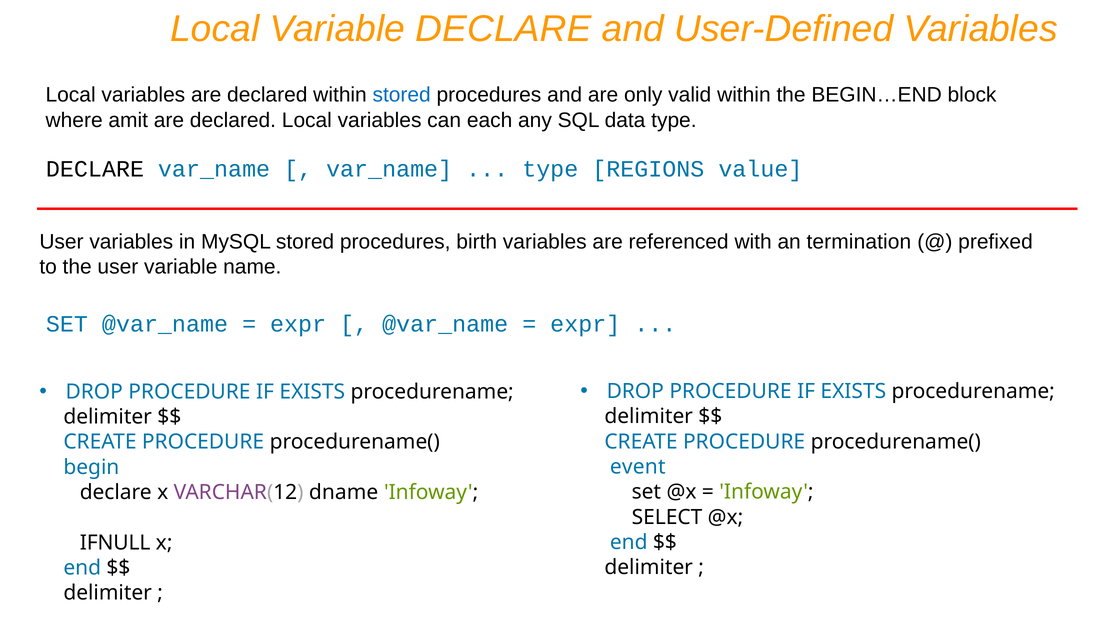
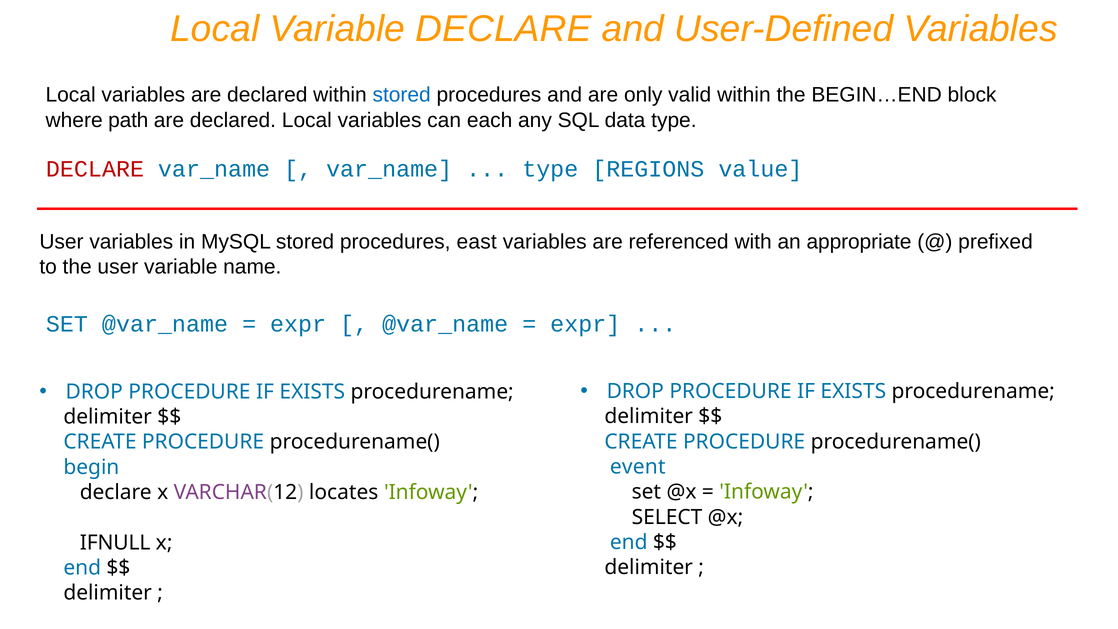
amit: amit -> path (128, 120)
DECLARE colour: black -> red (95, 169)
birth: birth -> east (477, 242)
termination: termination -> appropriate (859, 242)
dname: dname -> locates (344, 492)
